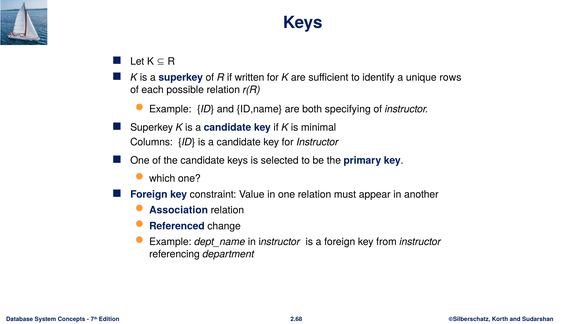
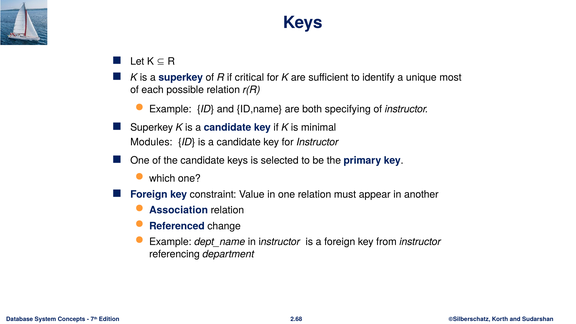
written: written -> critical (249, 77)
rows: rows -> most (451, 77)
Columns: Columns -> Modules (151, 142)
